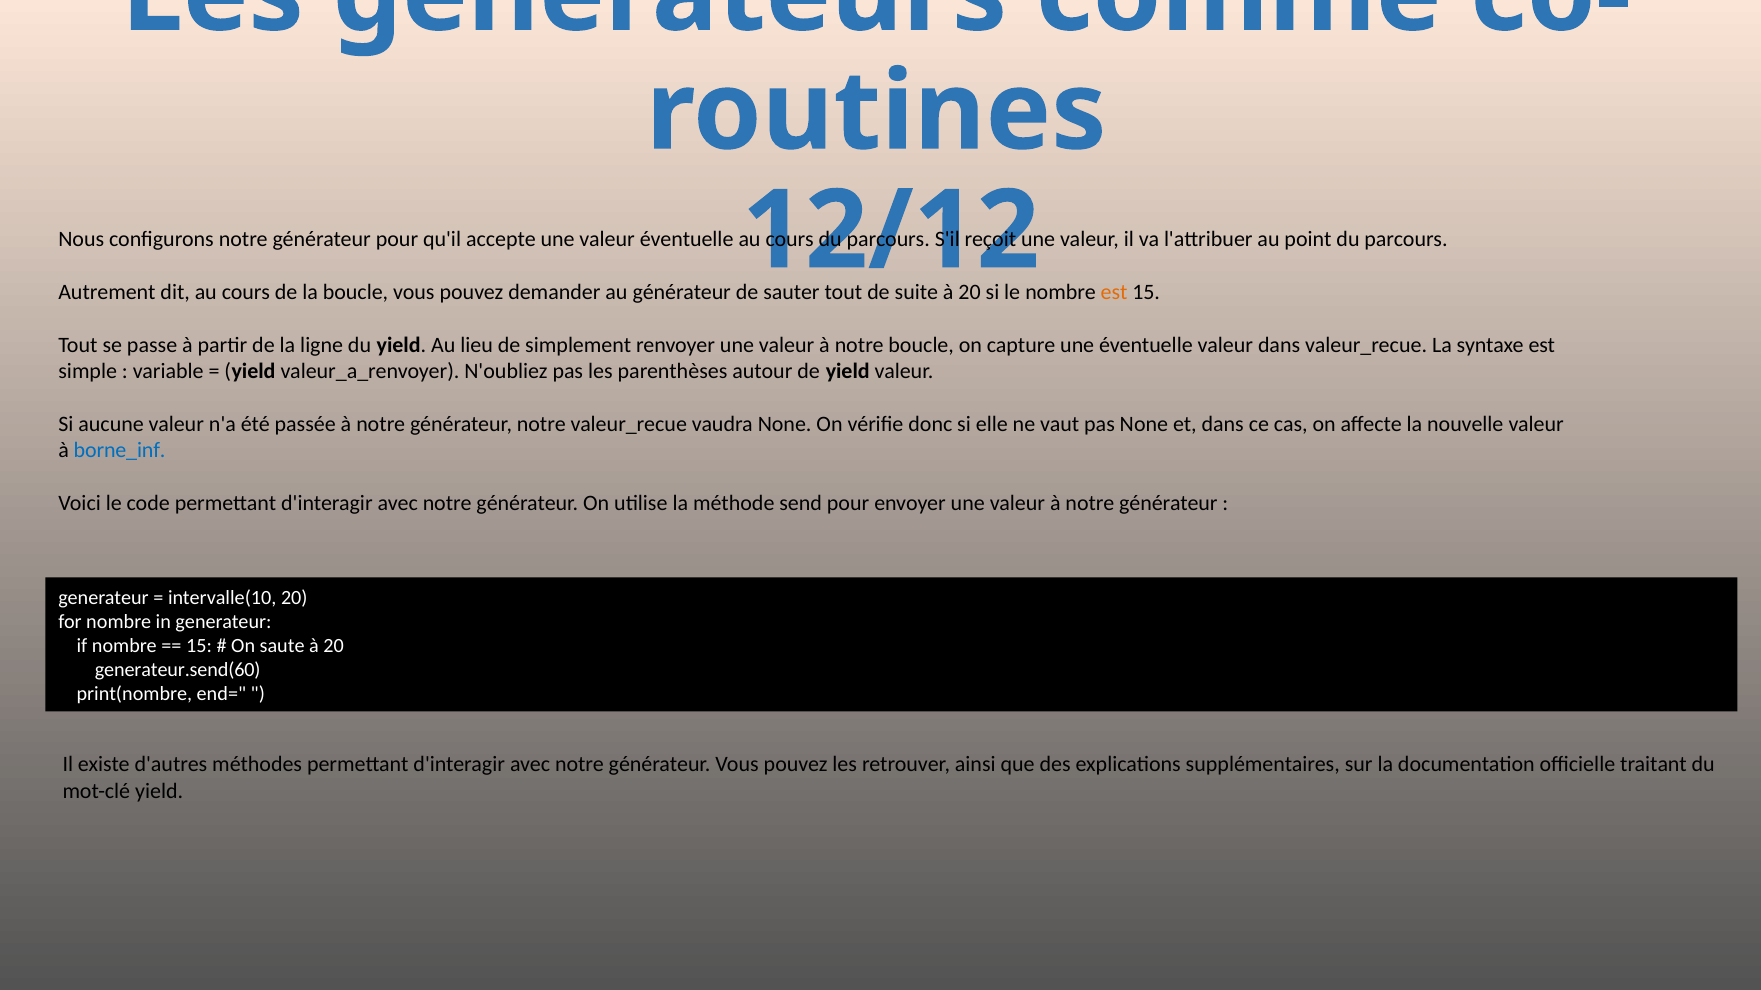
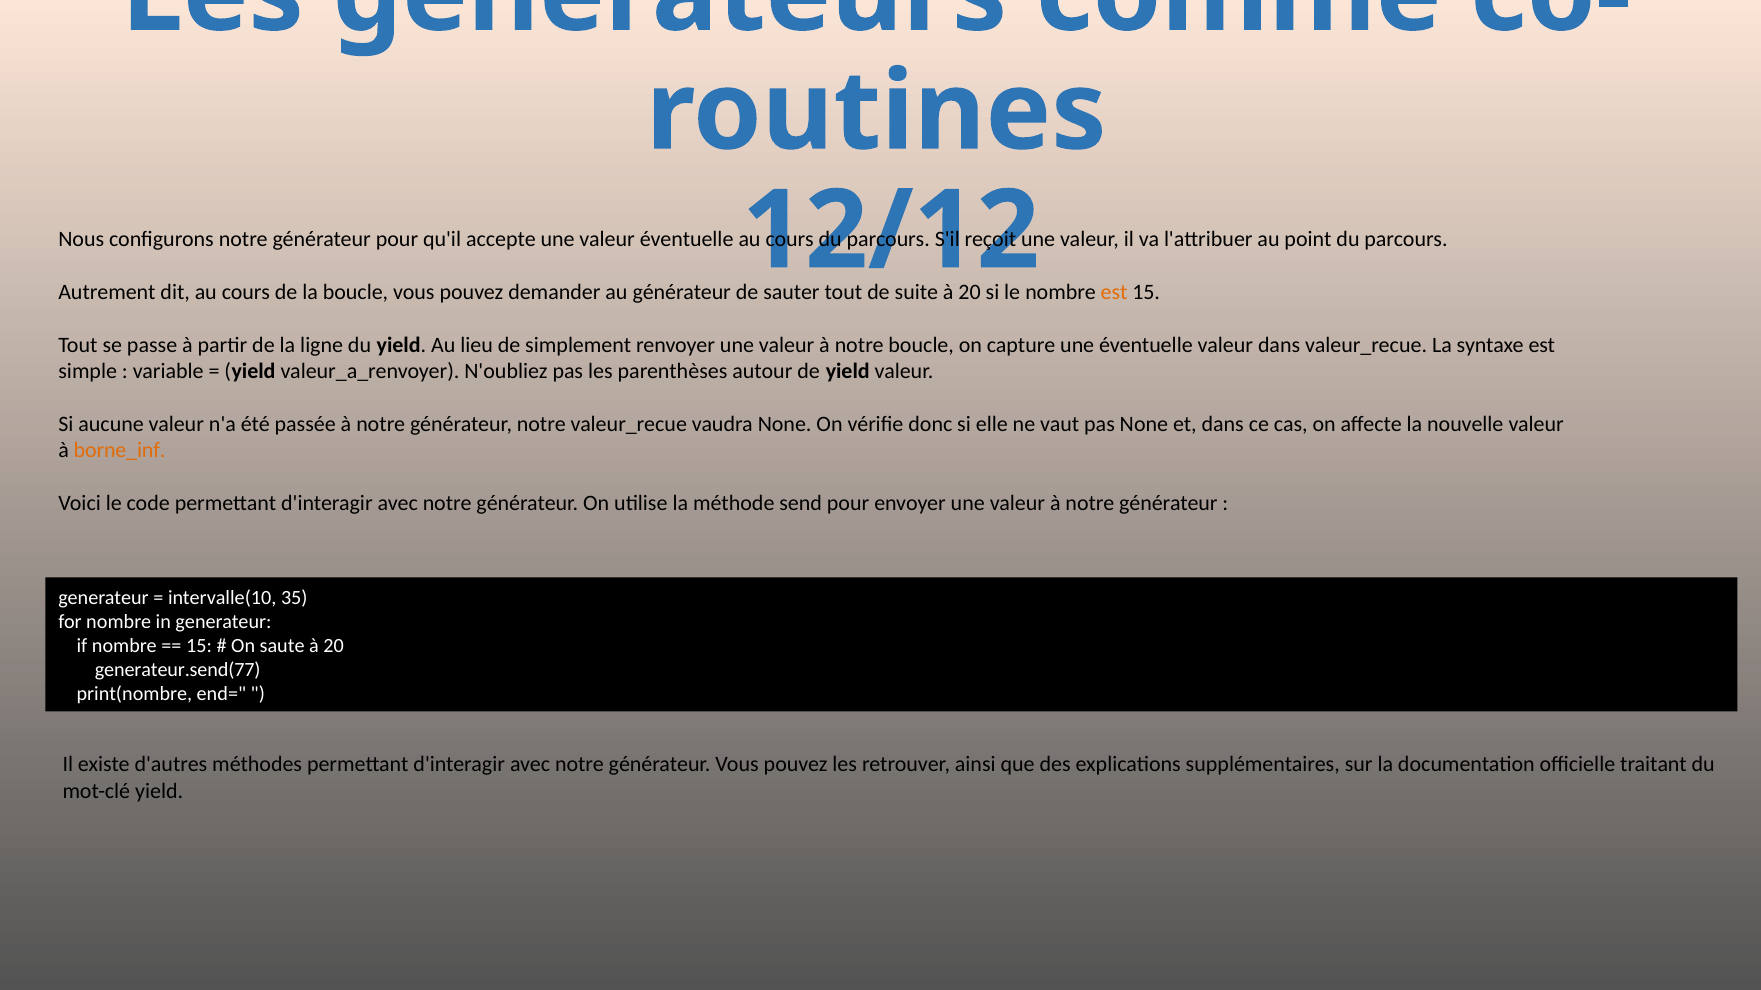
borne_inf colour: blue -> orange (120, 451)
intervalle(10 20: 20 -> 35 (294, 598)
generateur.send(60: generateur.send(60 -> generateur.send(77 (178, 670)
